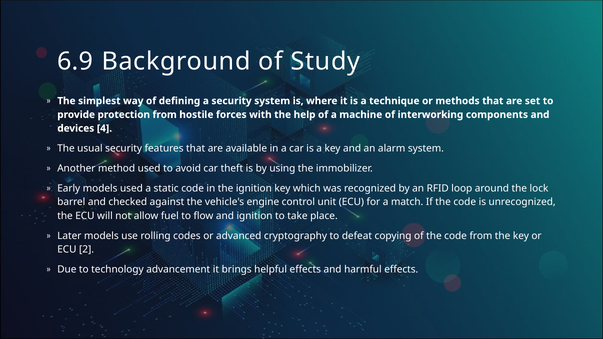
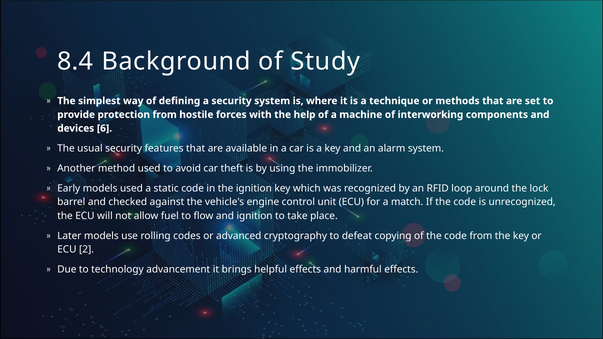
6.9: 6.9 -> 8.4 (75, 61)
4: 4 -> 6 (104, 128)
